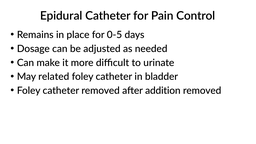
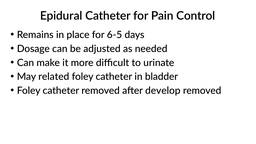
0-5: 0-5 -> 6-5 (114, 35)
addition: addition -> develop (163, 91)
